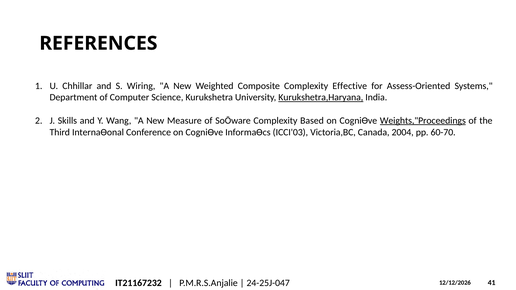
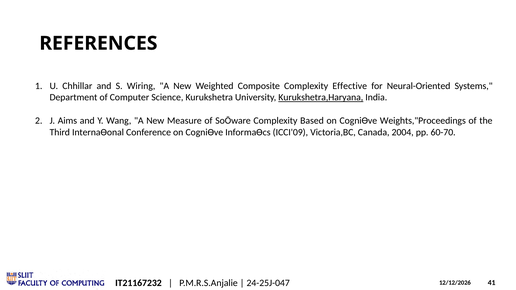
Assess-Oriented: Assess-Oriented -> Neural-Oriented (419, 86)
Skills: Skills -> Aims (67, 121)
Weights,"Proceedings underline: present -> none (423, 121)
ICCI'03: ICCI'03 -> ICCI'09 (290, 132)
